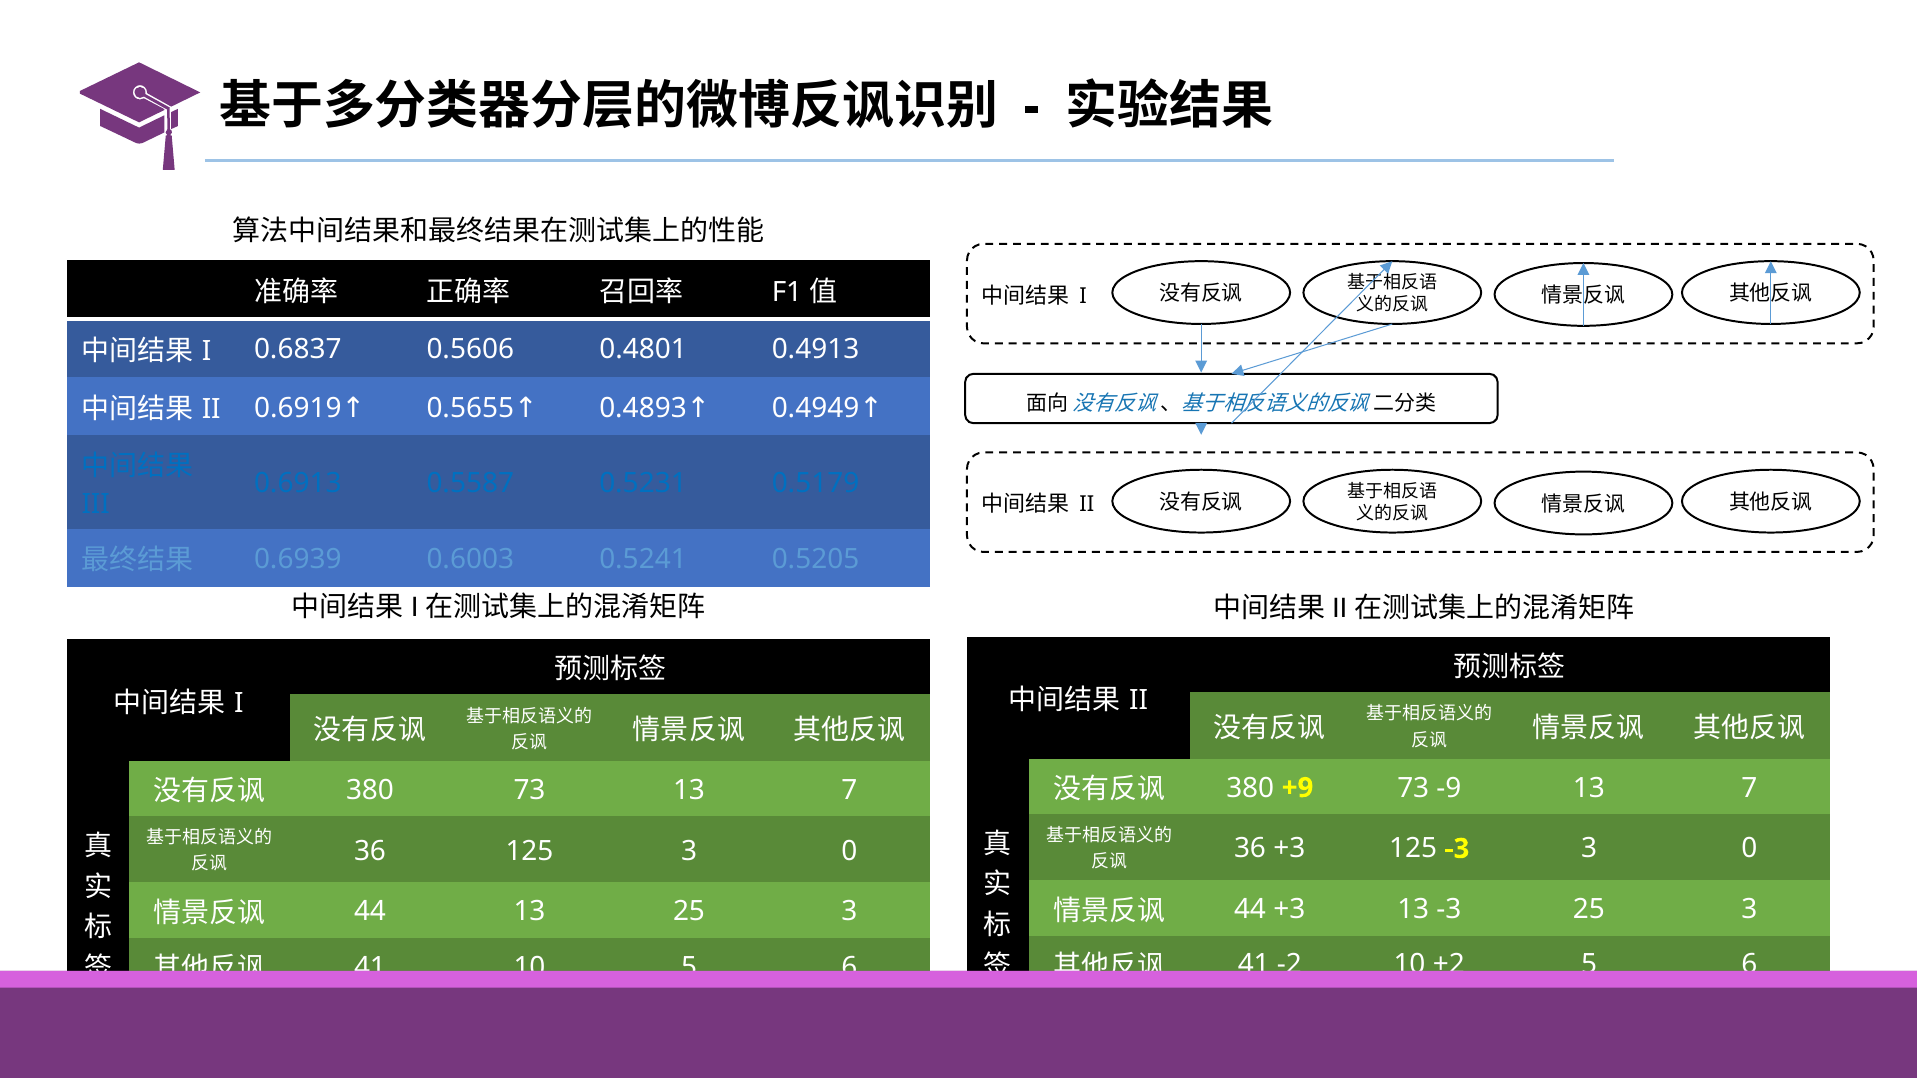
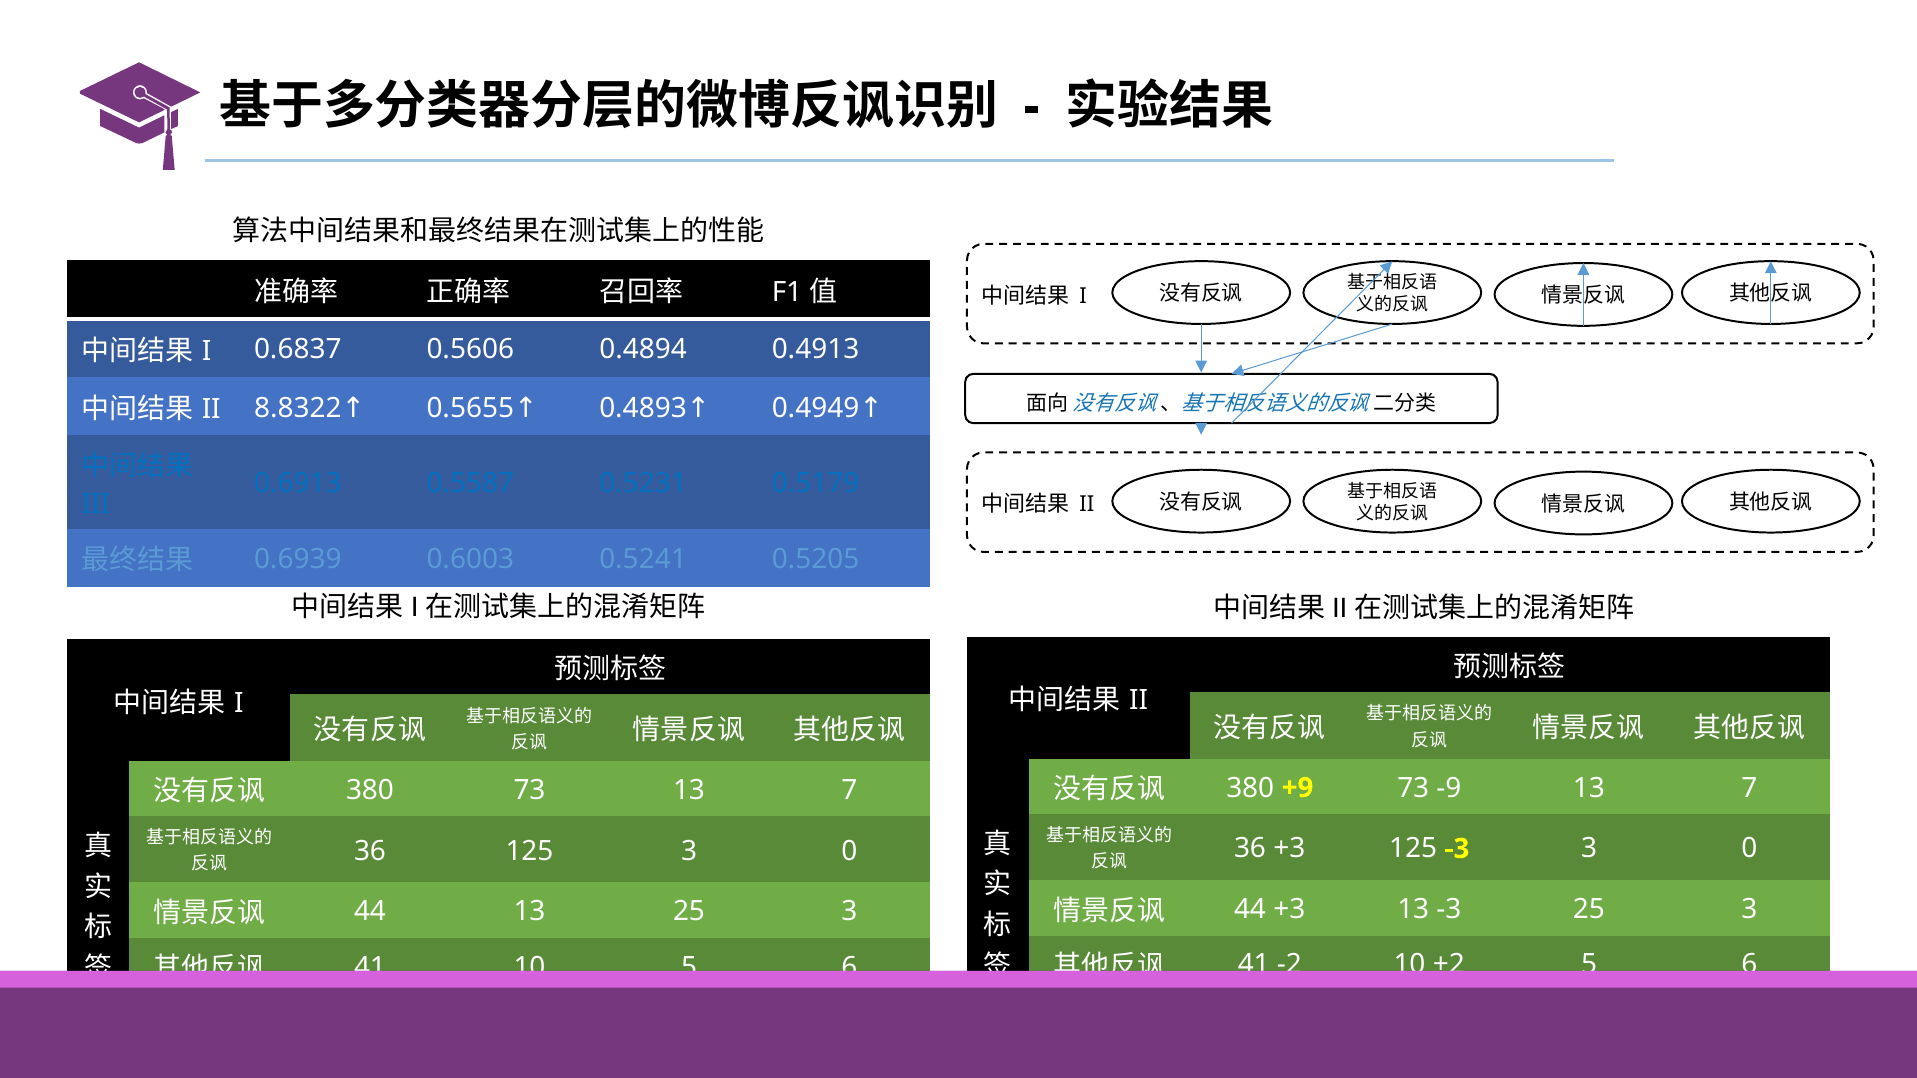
0.4801: 0.4801 -> 0.4894 (643, 350)
0.6919: 0.6919 -> 8.8322 (298, 408)
